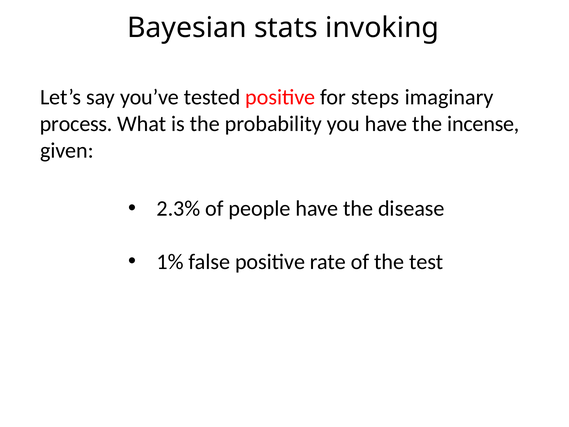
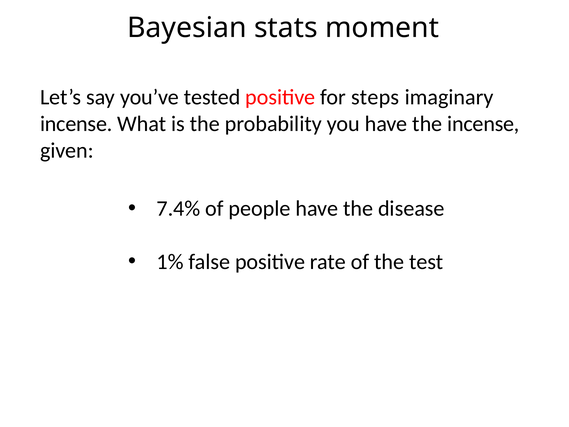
invoking: invoking -> moment (382, 28)
process: process -> incense (76, 124)
2.3%: 2.3% -> 7.4% (178, 209)
